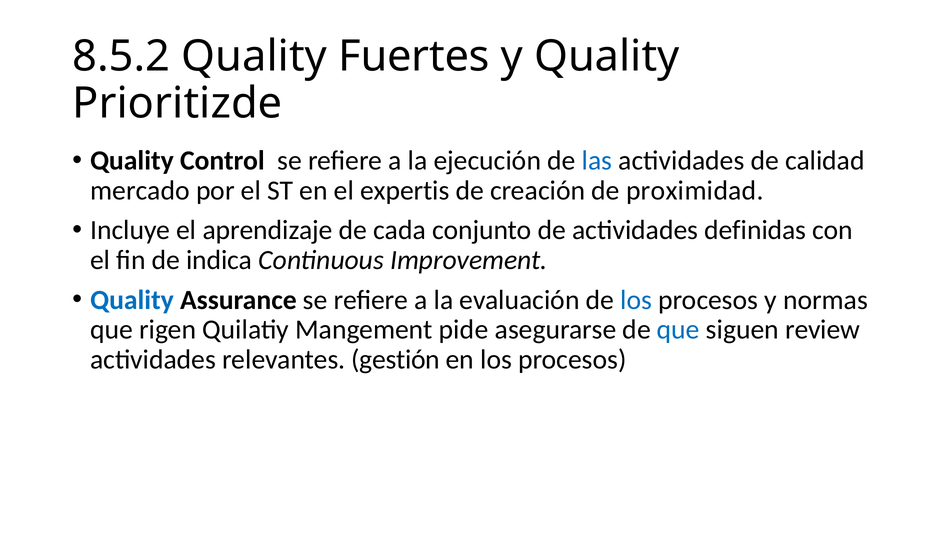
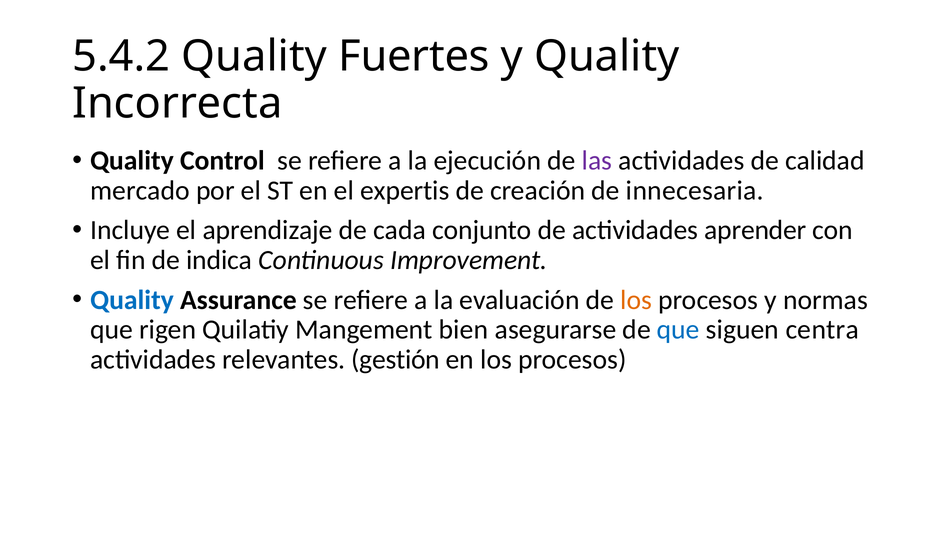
8.5.2: 8.5.2 -> 5.4.2 (121, 56)
Prioritizde: Prioritizde -> Incorrecta (177, 103)
las colour: blue -> purple (597, 160)
proximidad: proximidad -> innecesaria (695, 190)
definidas: definidas -> aprender (755, 230)
los colour: blue -> orange (636, 300)
pide: pide -> bien (464, 330)
review: review -> centra (822, 330)
